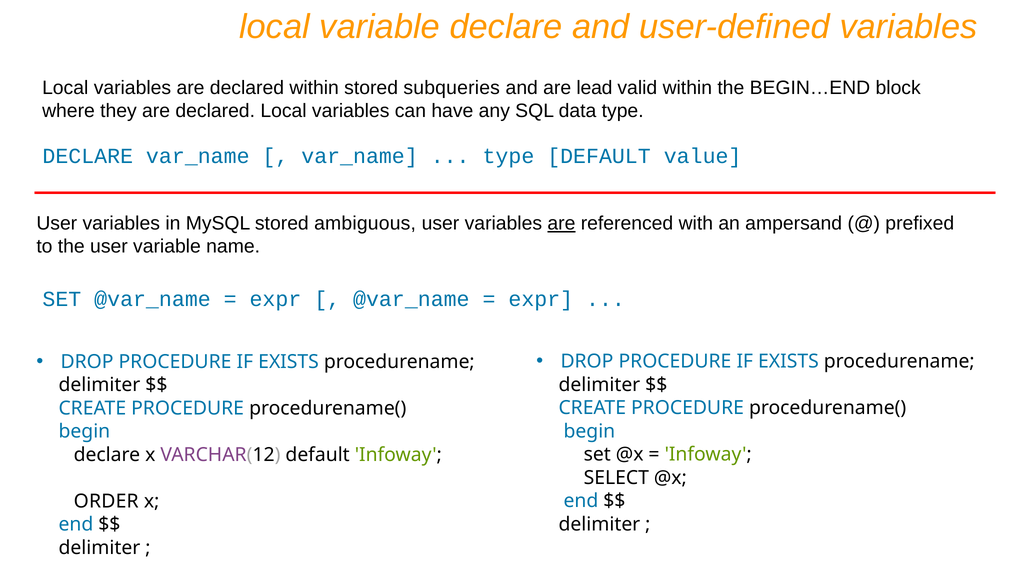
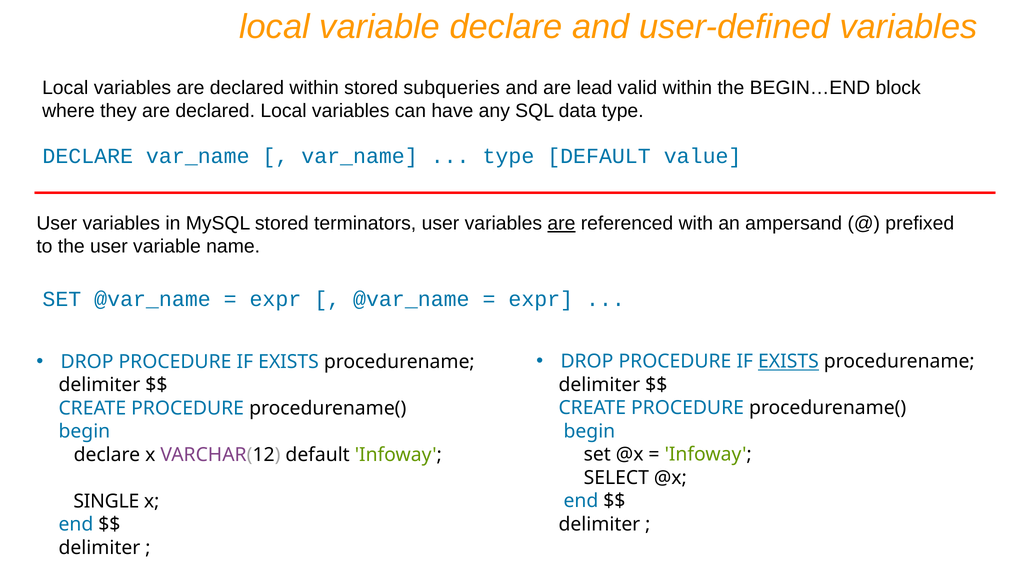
ambiguous: ambiguous -> terminators (365, 223)
EXISTS underline: none -> present (788, 362)
ORDER: ORDER -> SINGLE (106, 501)
